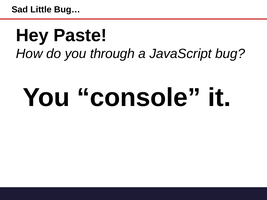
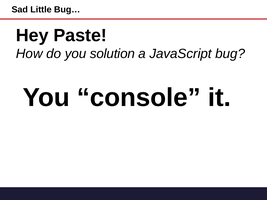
through: through -> solution (112, 54)
